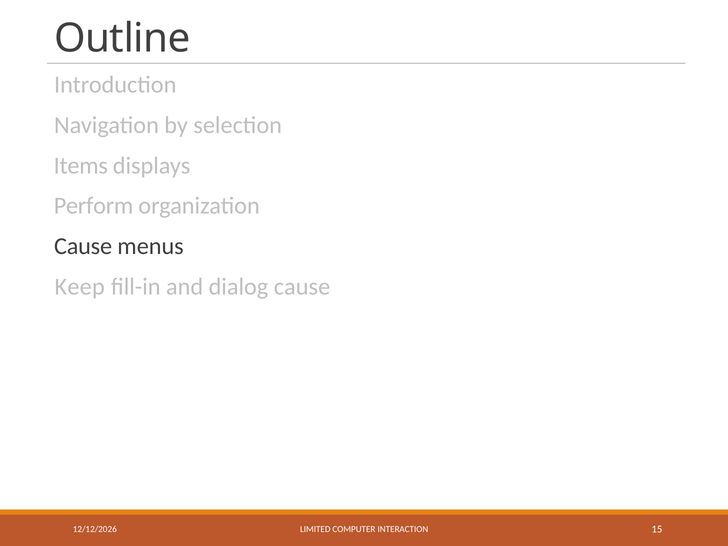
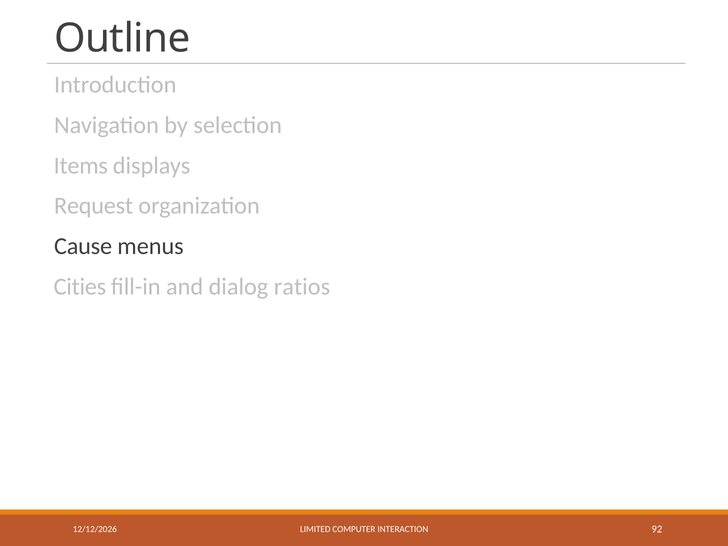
Perform: Perform -> Request (94, 206)
Keep: Keep -> Cities (80, 287)
dialog cause: cause -> ratios (302, 287)
15: 15 -> 92 (657, 529)
